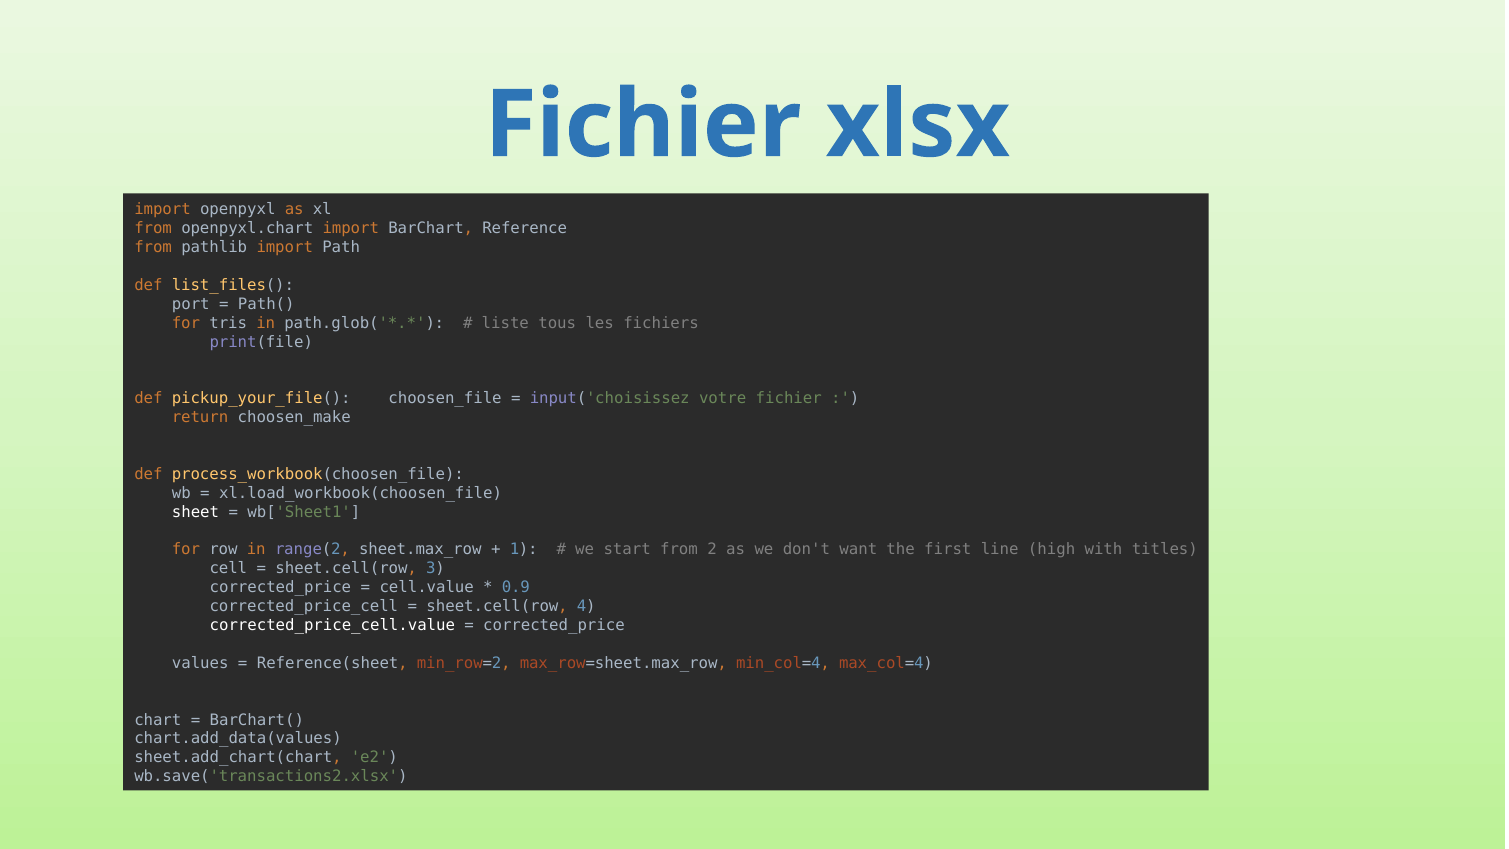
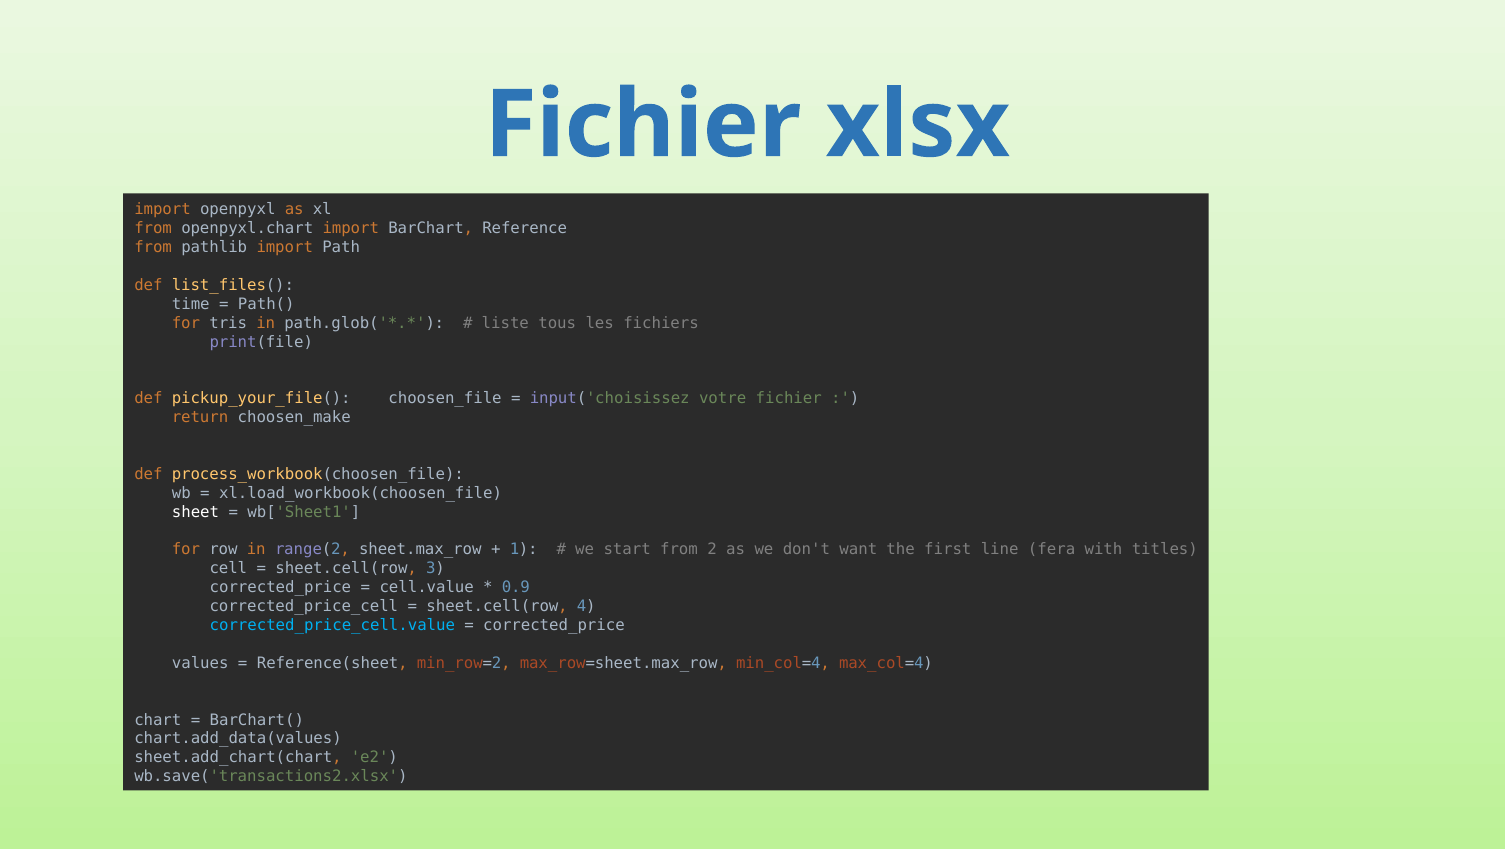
port: port -> time (191, 304)
high: high -> fera (1052, 550)
corrected_price_cell.value colour: white -> light blue (332, 625)
